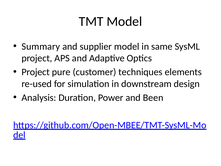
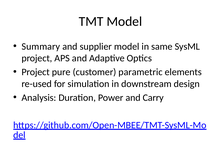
techniques: techniques -> parametric (140, 72)
Been: Been -> Carry (153, 97)
